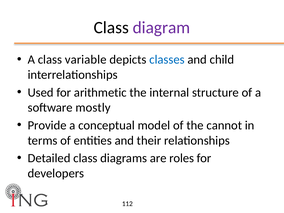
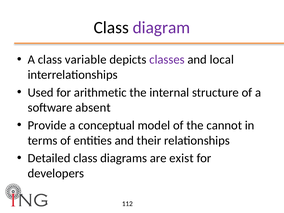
classes colour: blue -> purple (167, 60)
child: child -> local (222, 60)
mostly: mostly -> absent (93, 108)
roles: roles -> exist (182, 158)
